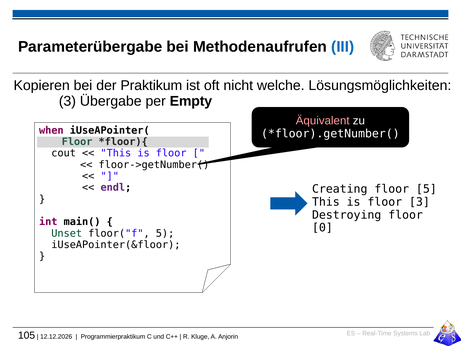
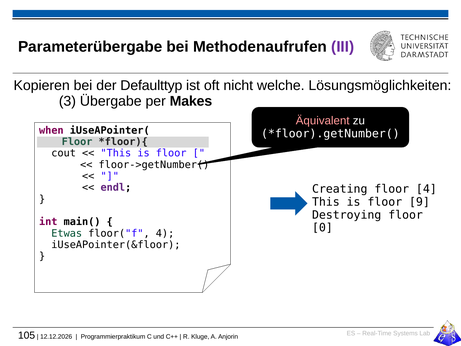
III colour: blue -> purple (343, 47)
Praktikum: Praktikum -> Defaulttyp (151, 85)
Empty: Empty -> Makes (191, 101)
floor 5: 5 -> 4 (426, 189)
floor 3: 3 -> 9 (419, 202)
Unset: Unset -> Etwas (67, 233)
floor("f 5: 5 -> 4 (165, 233)
